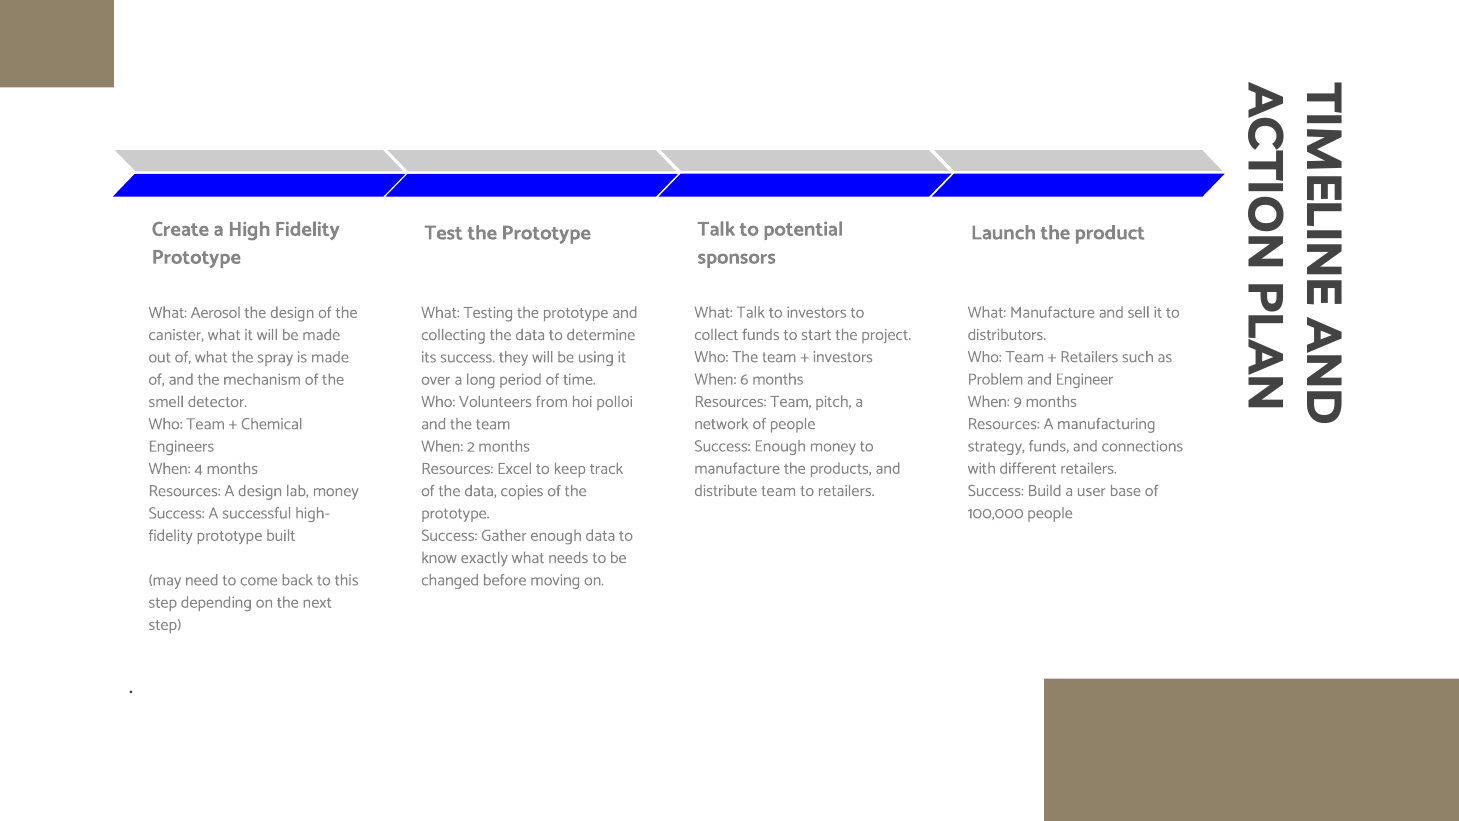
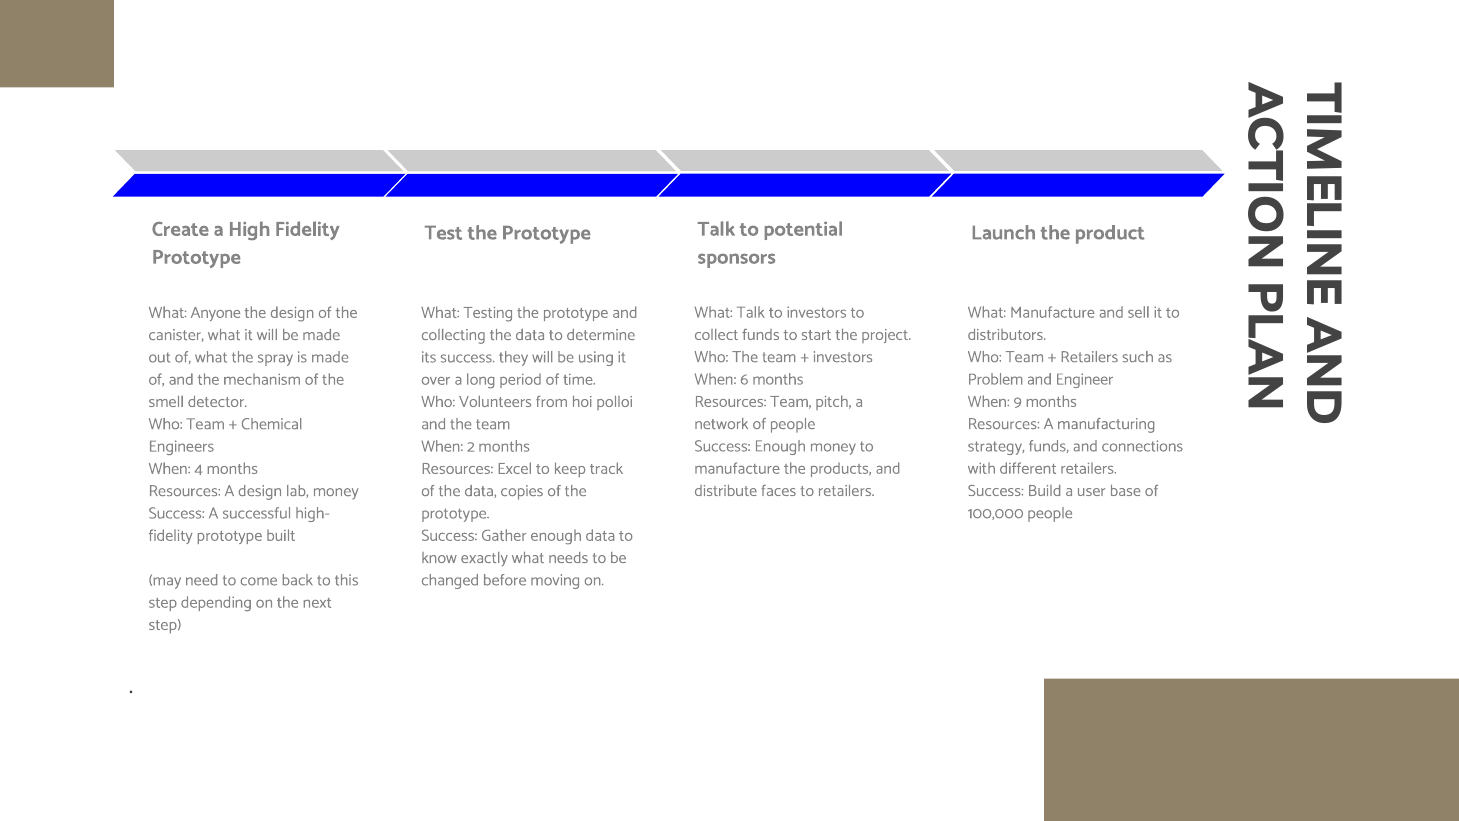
Aerosol: Aerosol -> Anyone (216, 312)
distribute team: team -> faces (779, 490)
